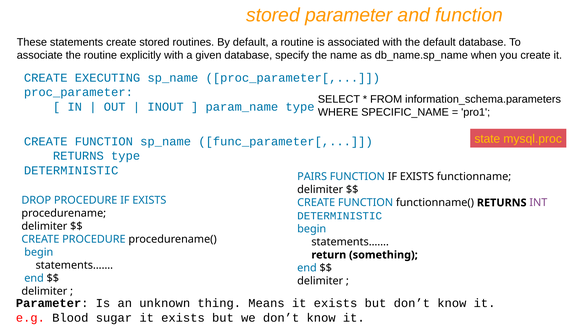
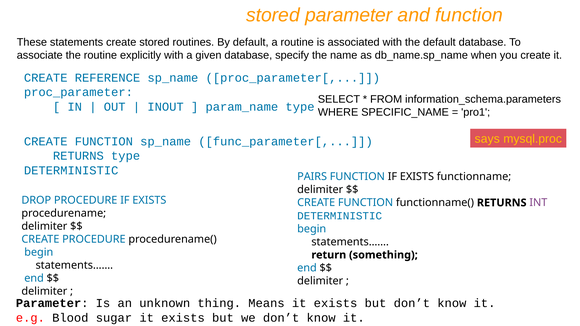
EXECUTING: EXECUTING -> REFERENCE (107, 78)
state: state -> says (487, 139)
